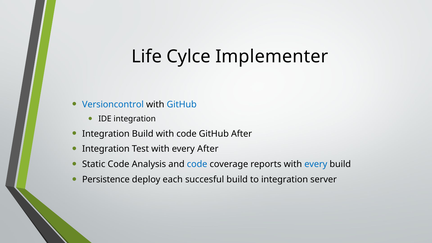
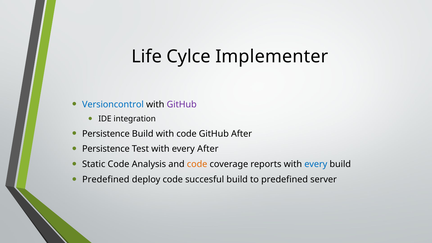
GitHub colour: blue -> purple (182, 104)
Integration: Integration -> Persistence (106, 134)
Integration: Integration -> Persistence (106, 149)
code colour: blue -> orange (197, 164)
Persistence: Persistence -> Predefined (106, 180)
deploy each: each -> code (173, 180)
to integration: integration -> predefined (285, 180)
